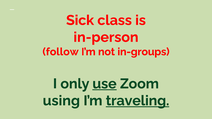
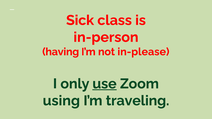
follow: follow -> having (61, 52)
in-groups: in-groups -> in-please (143, 52)
traveling underline: present -> none (138, 101)
